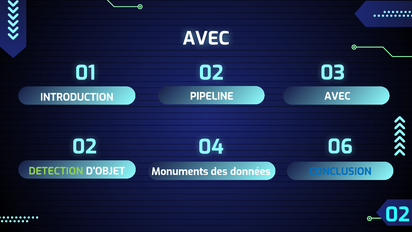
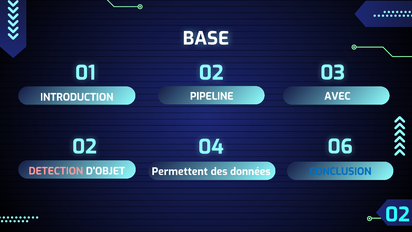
AVEC: AVEC -> BASE (206, 38)
DETECTION colour: light green -> pink (56, 171)
Monuments: Monuments -> Permettent (180, 171)
